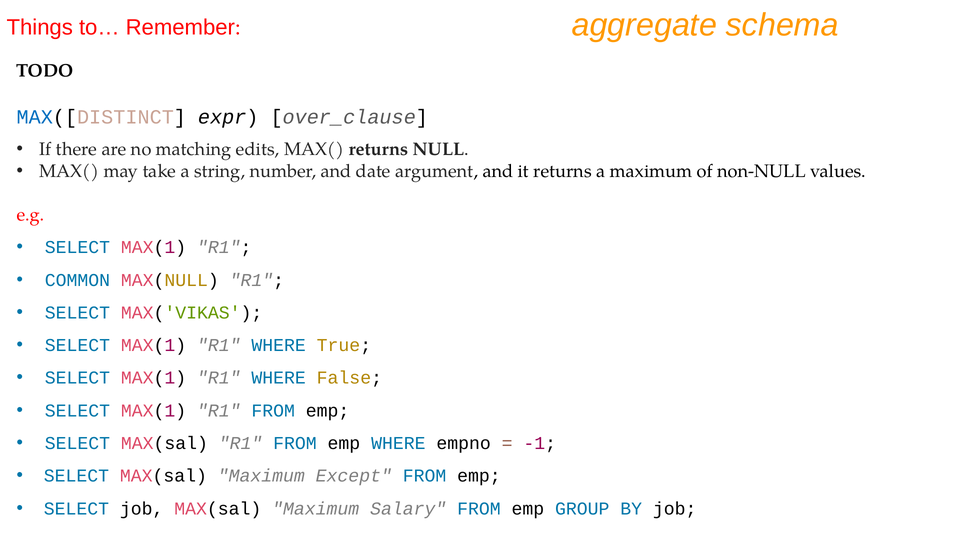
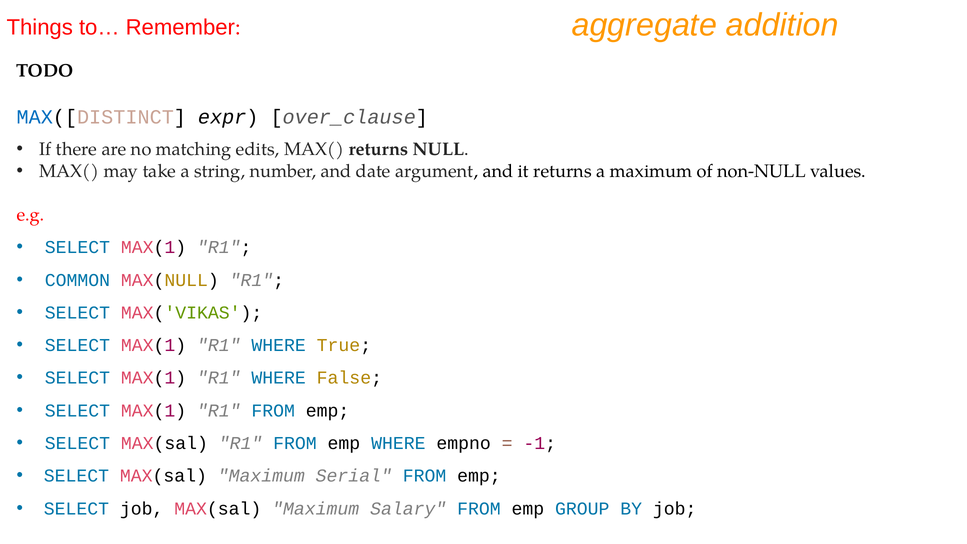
schema: schema -> addition (782, 25)
Except: Except -> Serial (354, 476)
